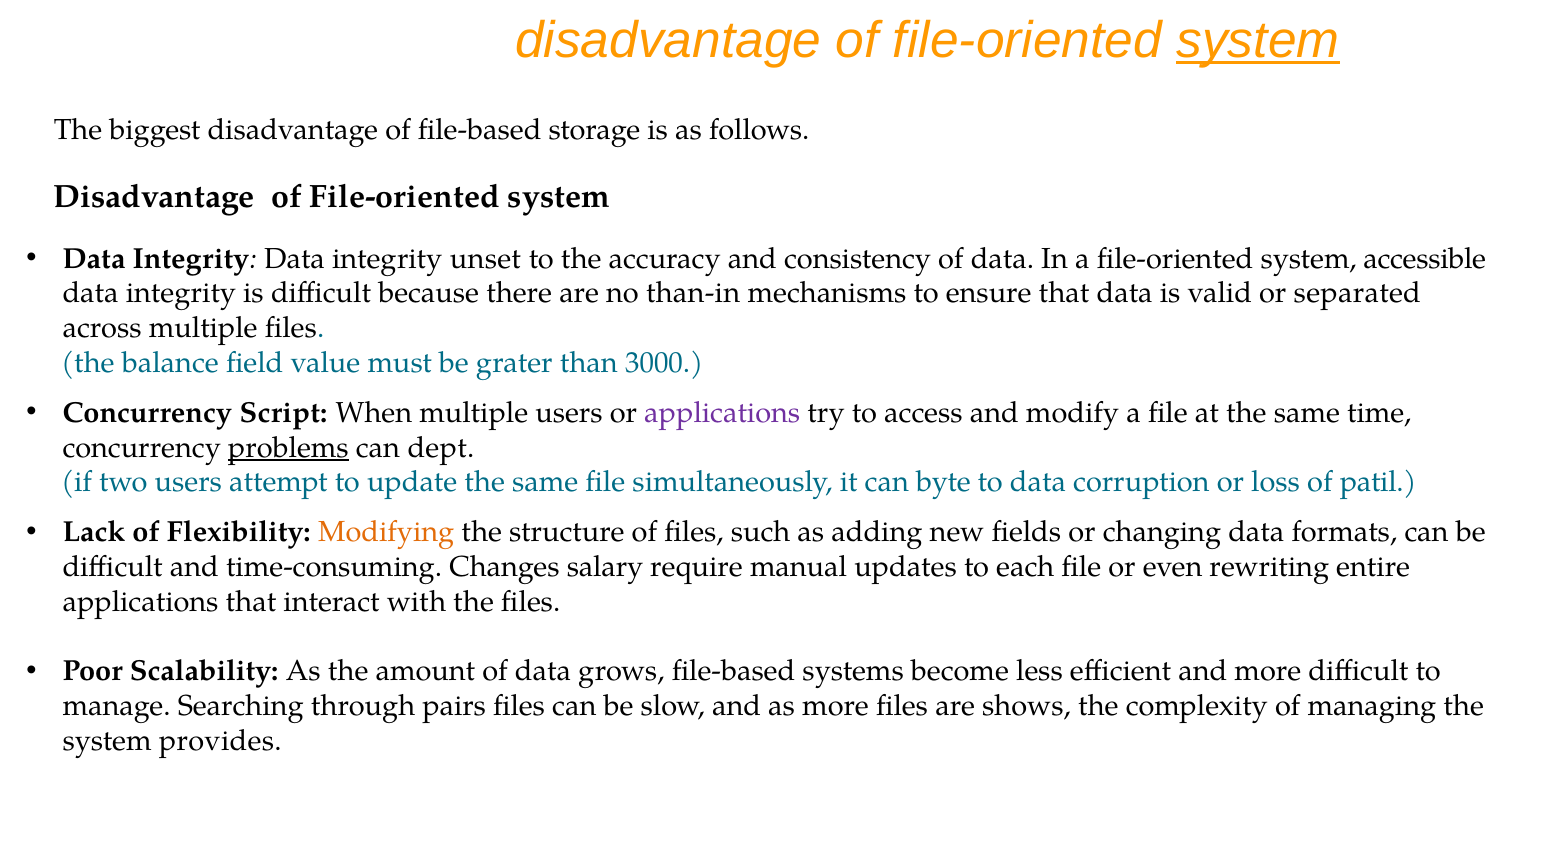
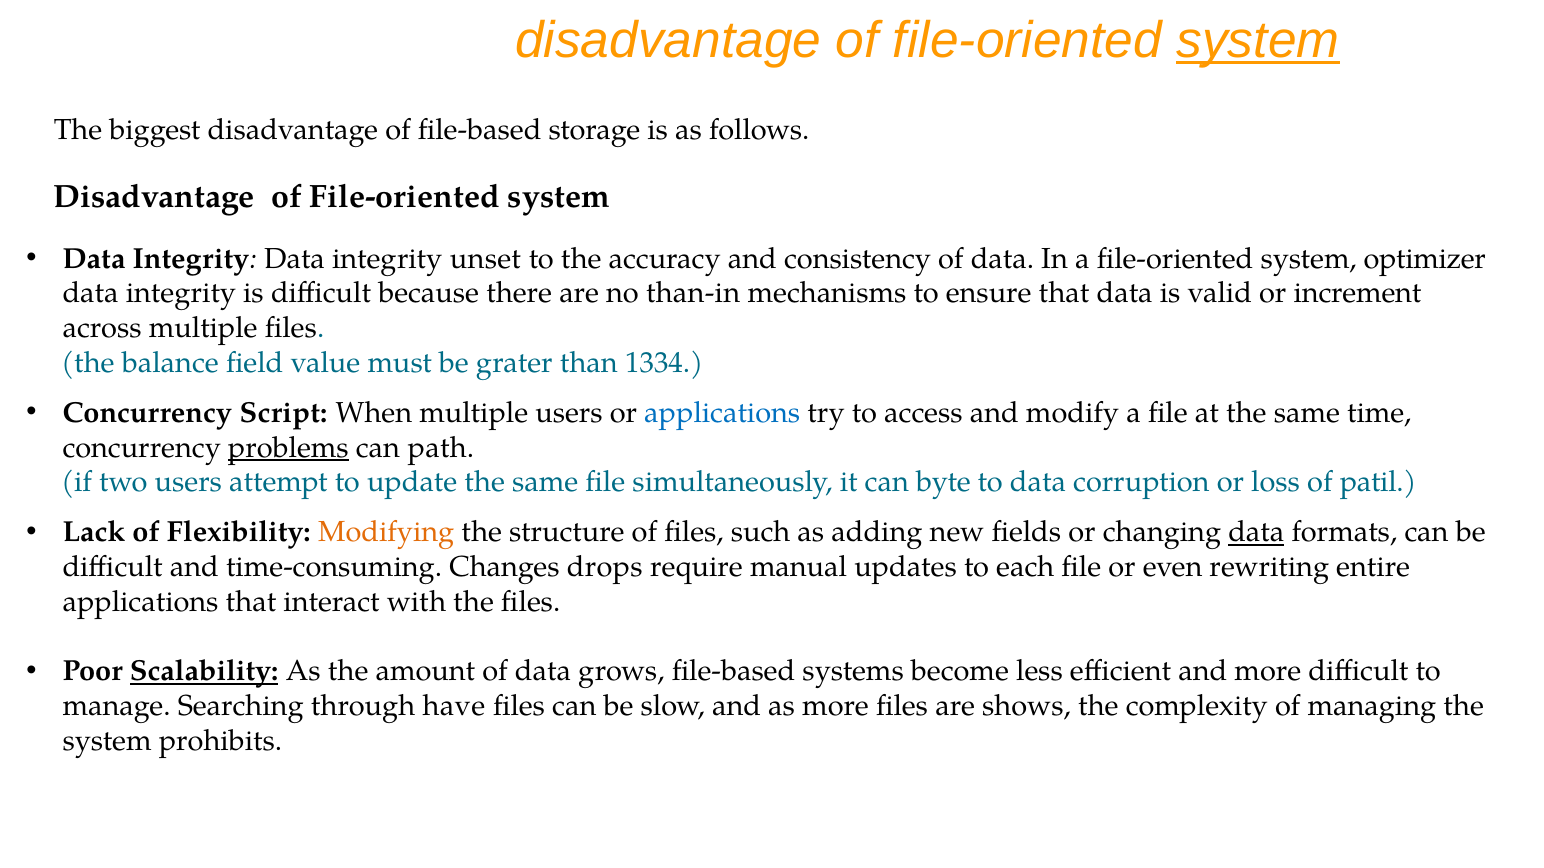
accessible: accessible -> optimizer (1425, 259)
separated: separated -> increment (1358, 293)
3000: 3000 -> 1334 (664, 363)
applications colour: purple -> blue (722, 413)
dept: dept -> path (441, 448)
data underline: none -> present (1256, 533)
salary: salary -> drops (605, 567)
Scalability underline: none -> present (204, 672)
pairs: pairs -> have (454, 706)
provides: provides -> prohibits (220, 741)
